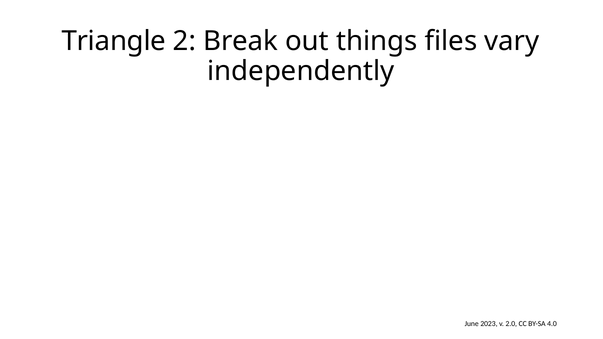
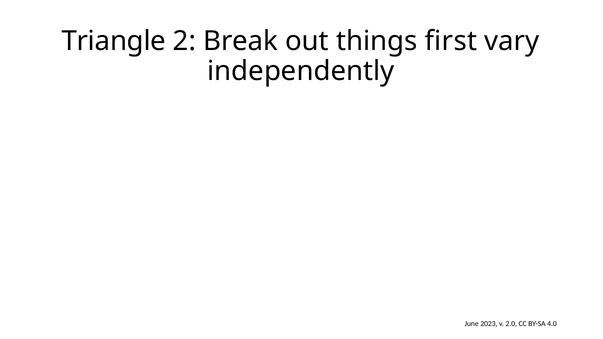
files: files -> first (451, 41)
